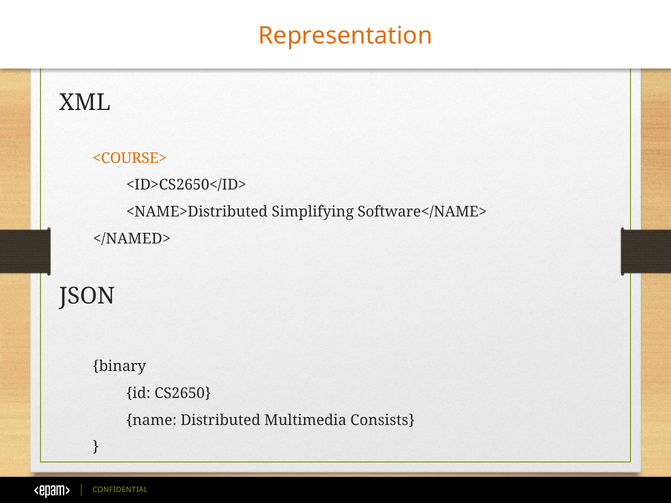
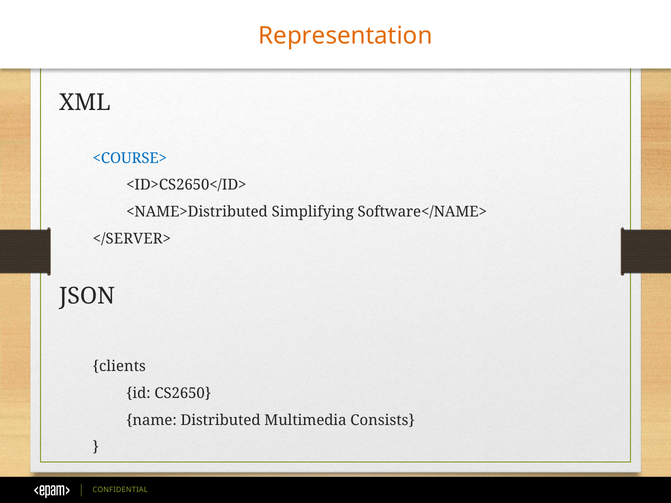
<COURSE> colour: orange -> blue (130, 158)
</NAMED>: </NAMED> -> </SERVER> (132, 239)
binary: binary -> clients (119, 367)
